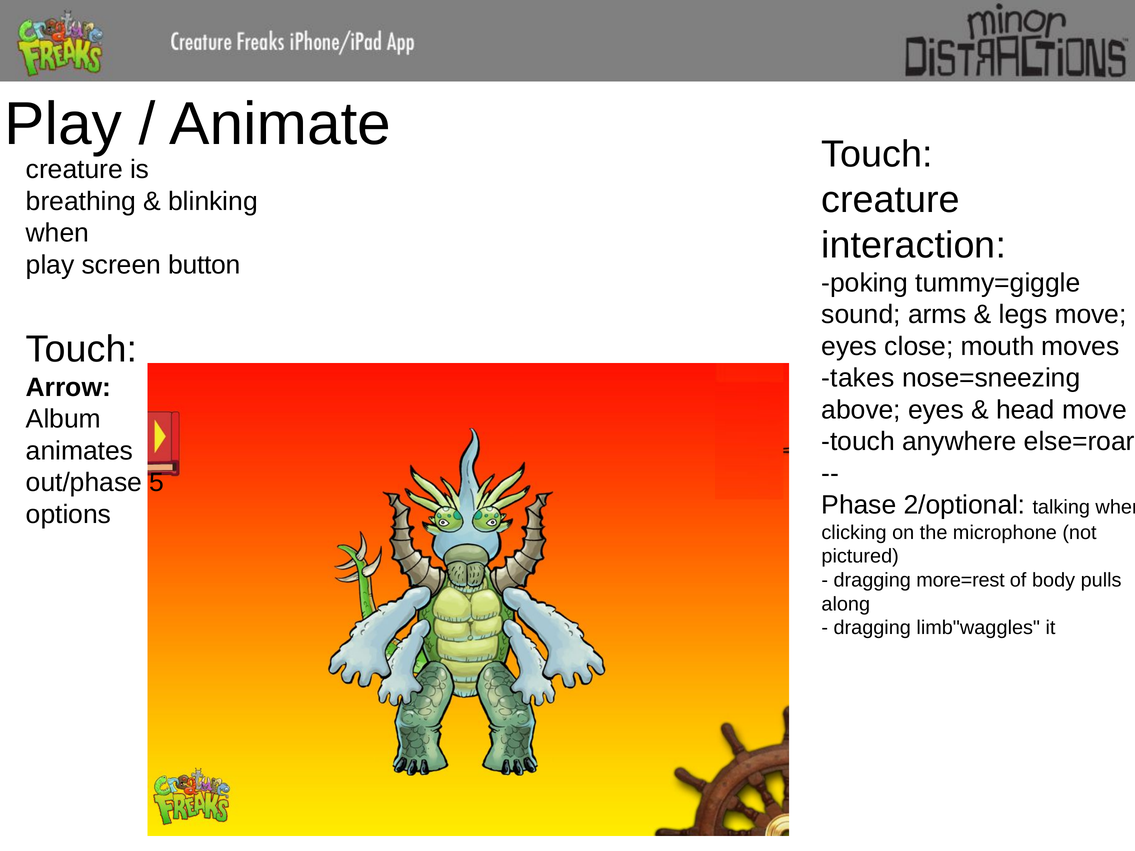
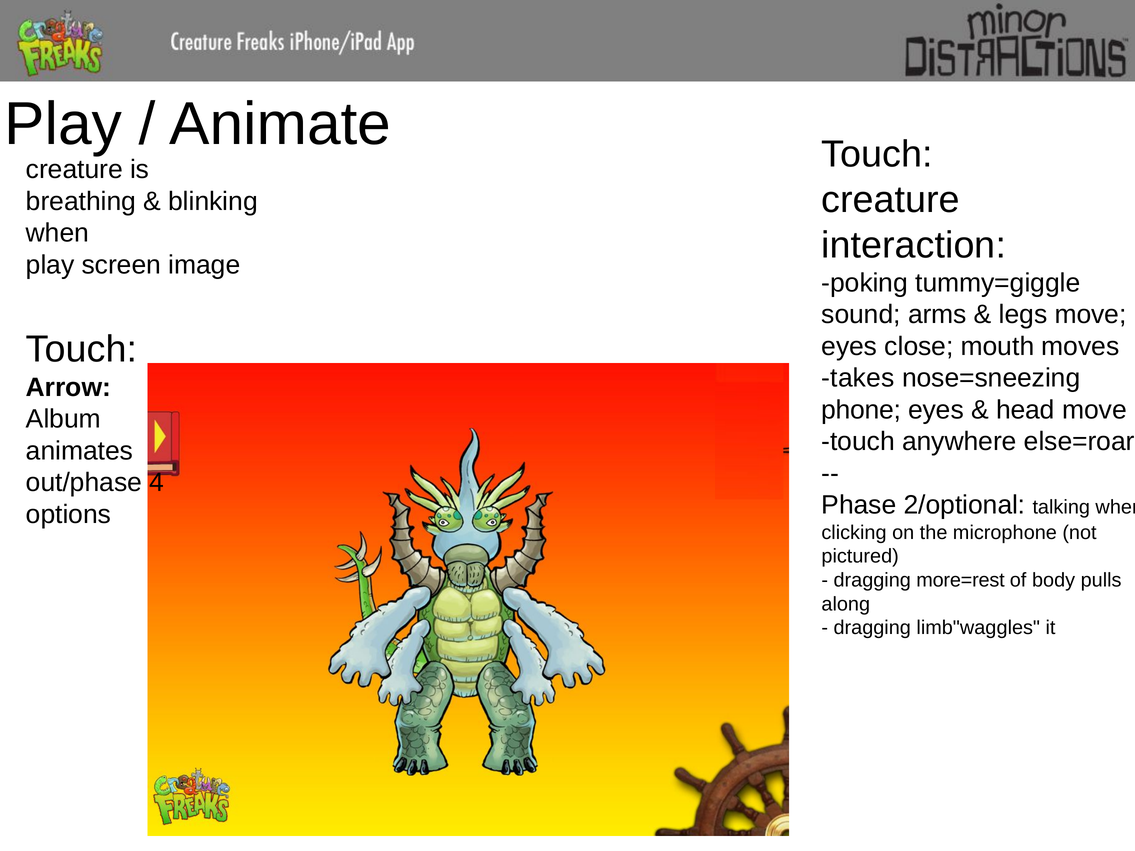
button: button -> image (204, 265)
above: above -> phone (861, 410)
5: 5 -> 4 (157, 483)
